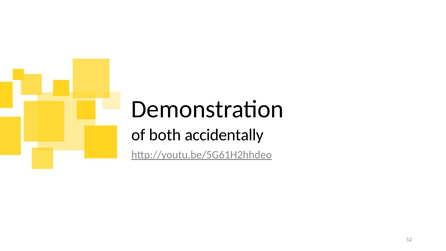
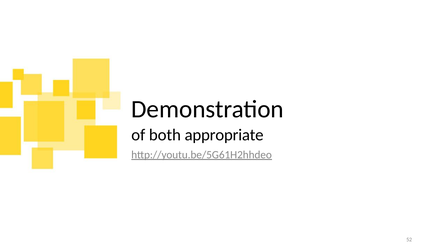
accidentally: accidentally -> appropriate (224, 135)
